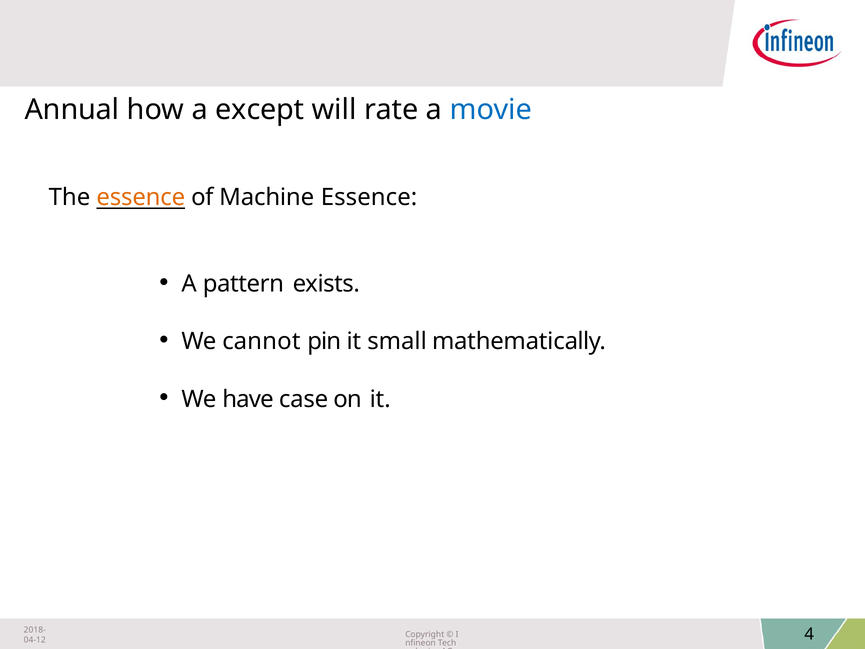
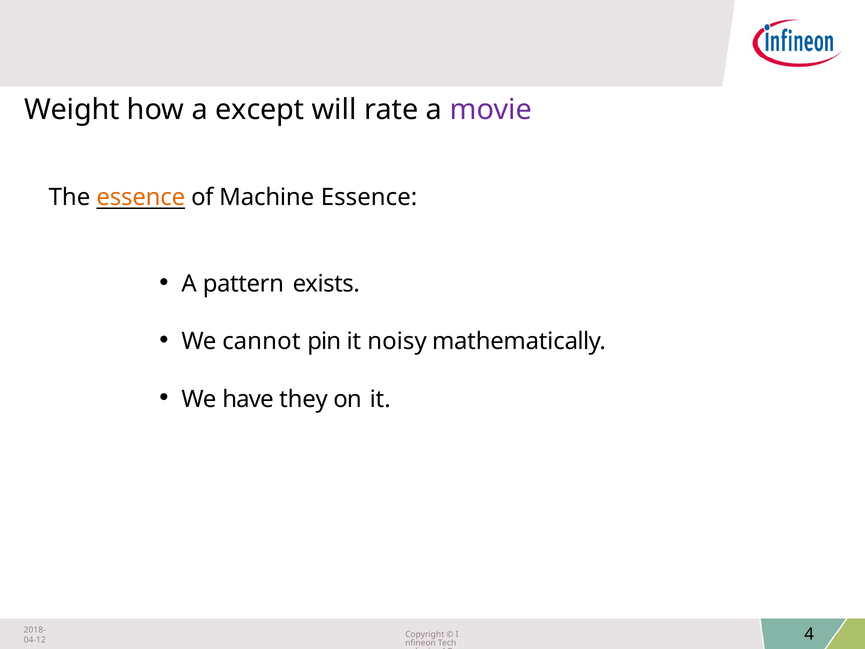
Annual: Annual -> Weight (72, 110)
movie colour: blue -> purple (491, 110)
small: small -> noisy (397, 341)
case: case -> they (304, 399)
